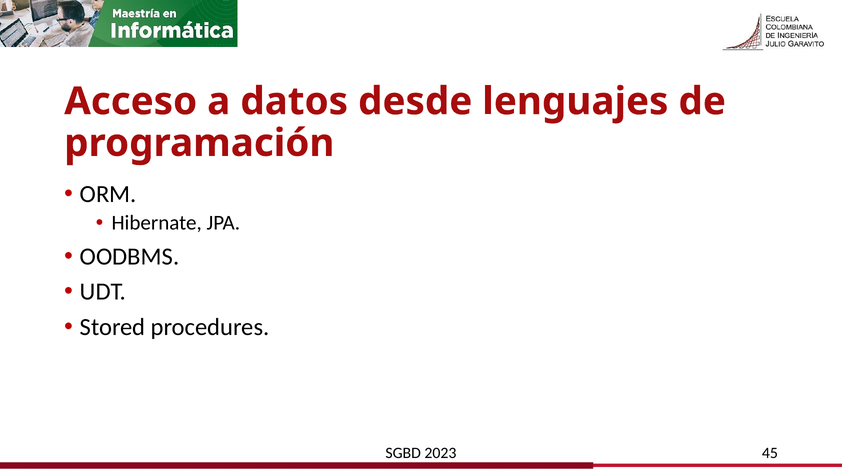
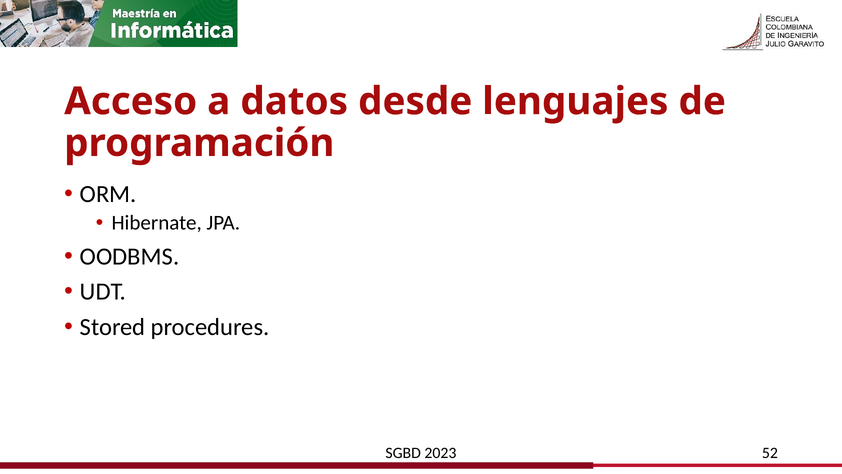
45: 45 -> 52 (770, 453)
